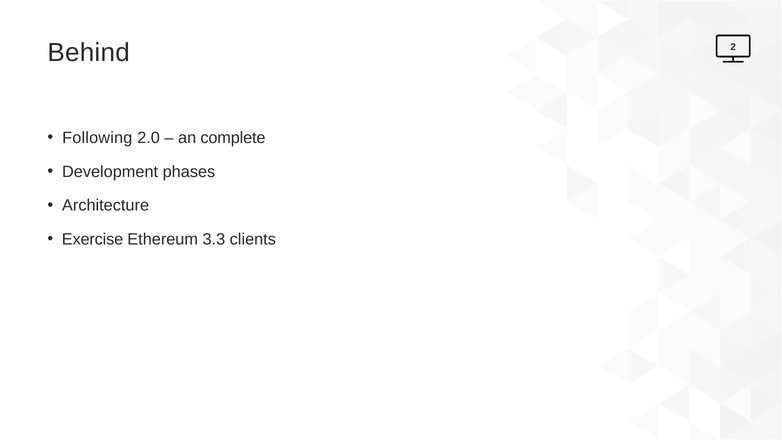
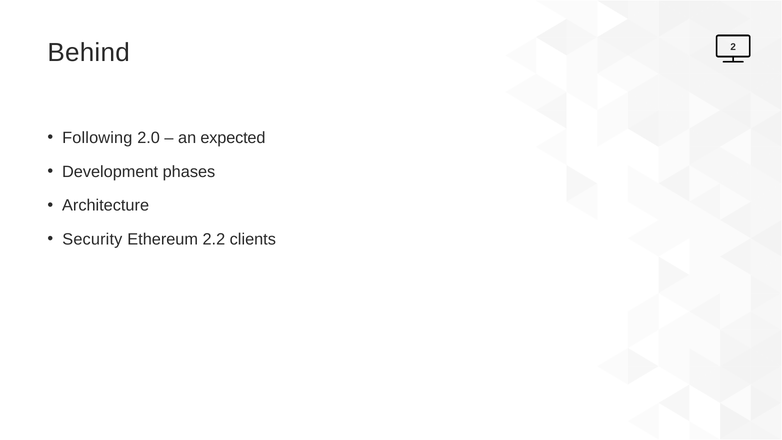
complete: complete -> expected (233, 138)
Exercise: Exercise -> Security (92, 239)
3.3: 3.3 -> 2.2 (214, 239)
